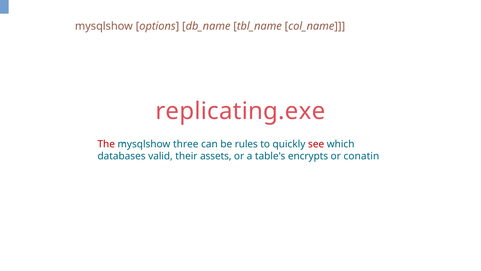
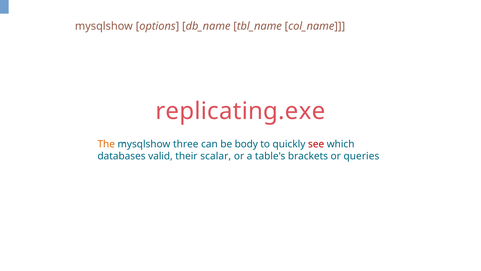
The colour: red -> orange (106, 144)
rules: rules -> body (246, 144)
assets: assets -> scalar (216, 156)
encrypts: encrypts -> brackets (308, 156)
conatin: conatin -> queries (361, 156)
